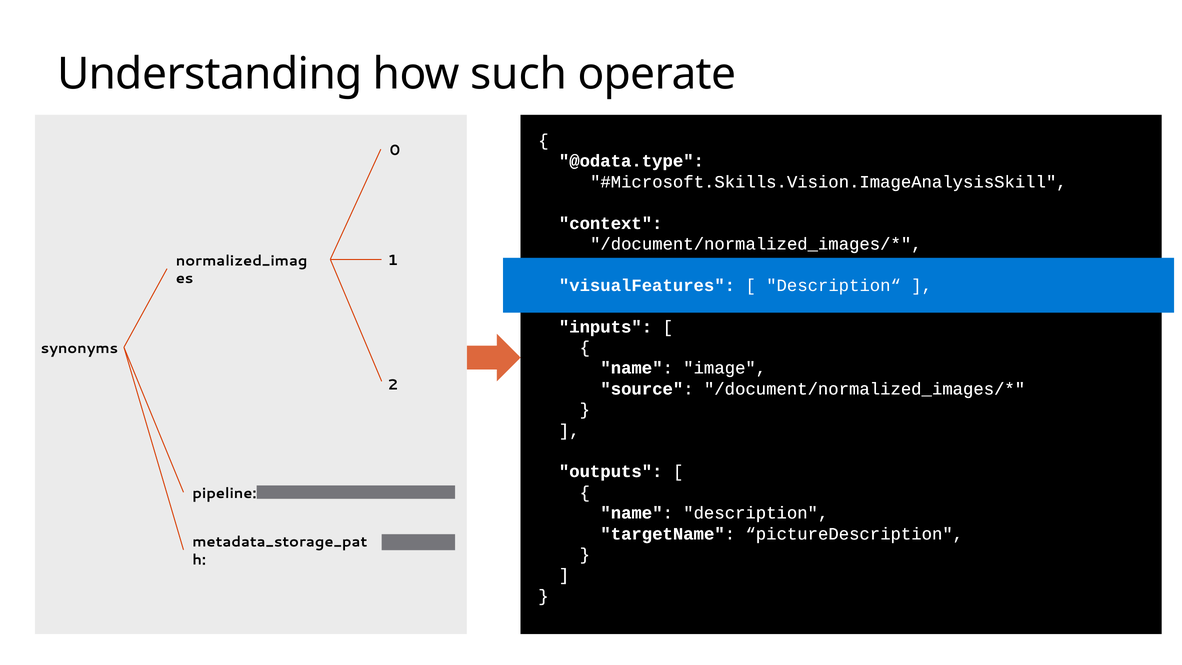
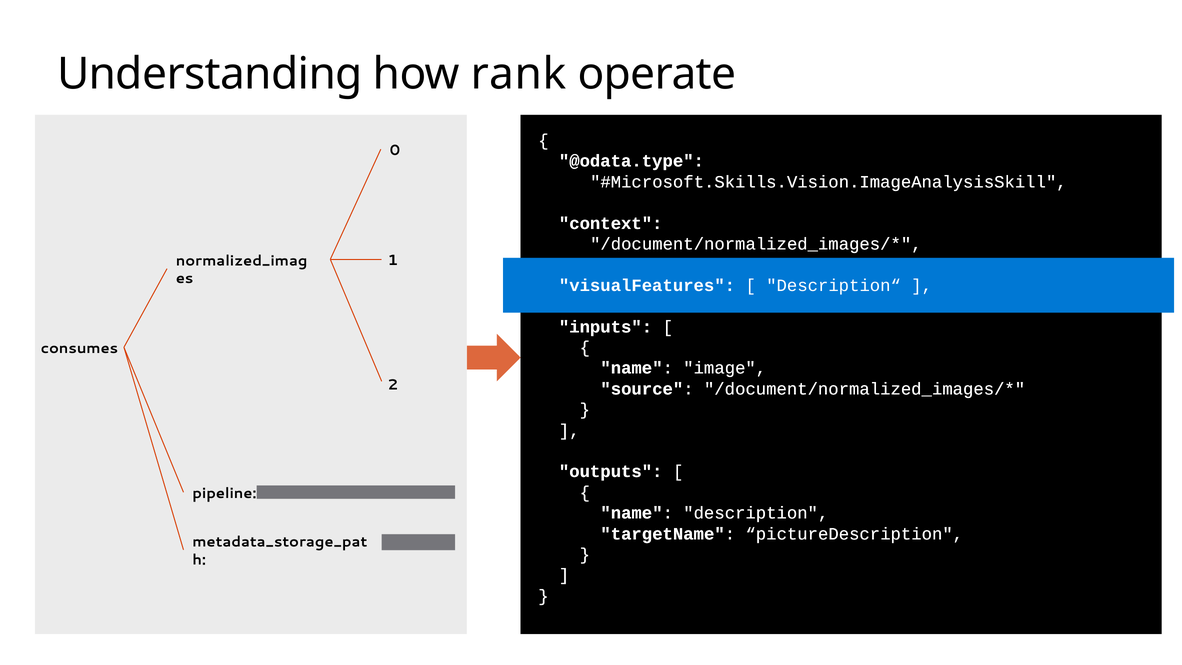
such: such -> rank (518, 74)
synonyms: synonyms -> consumes (79, 348)
